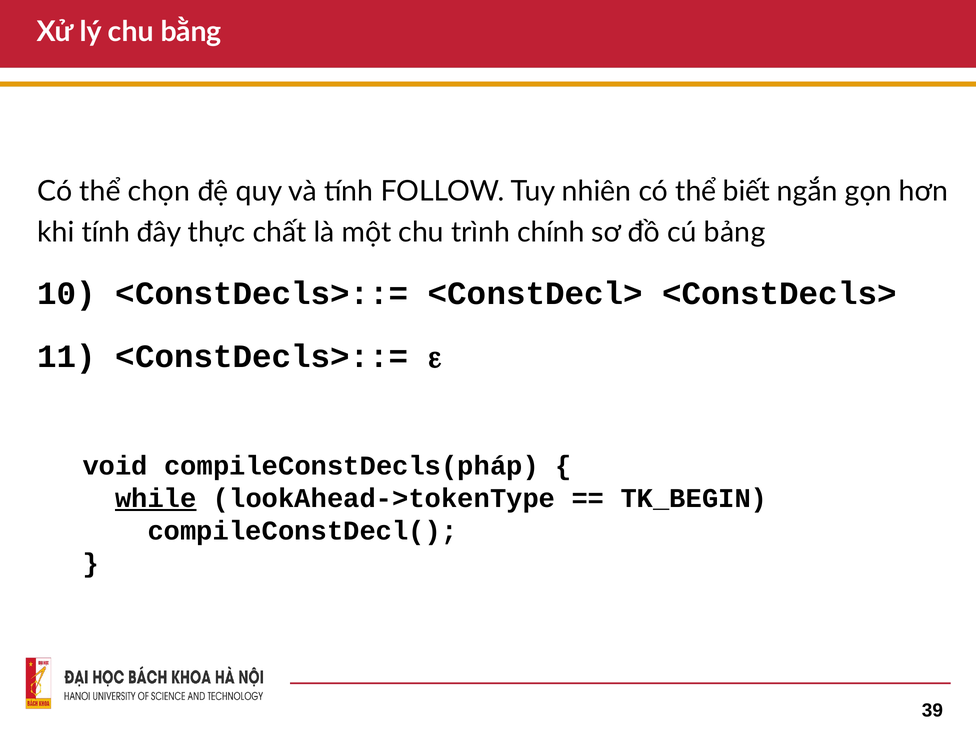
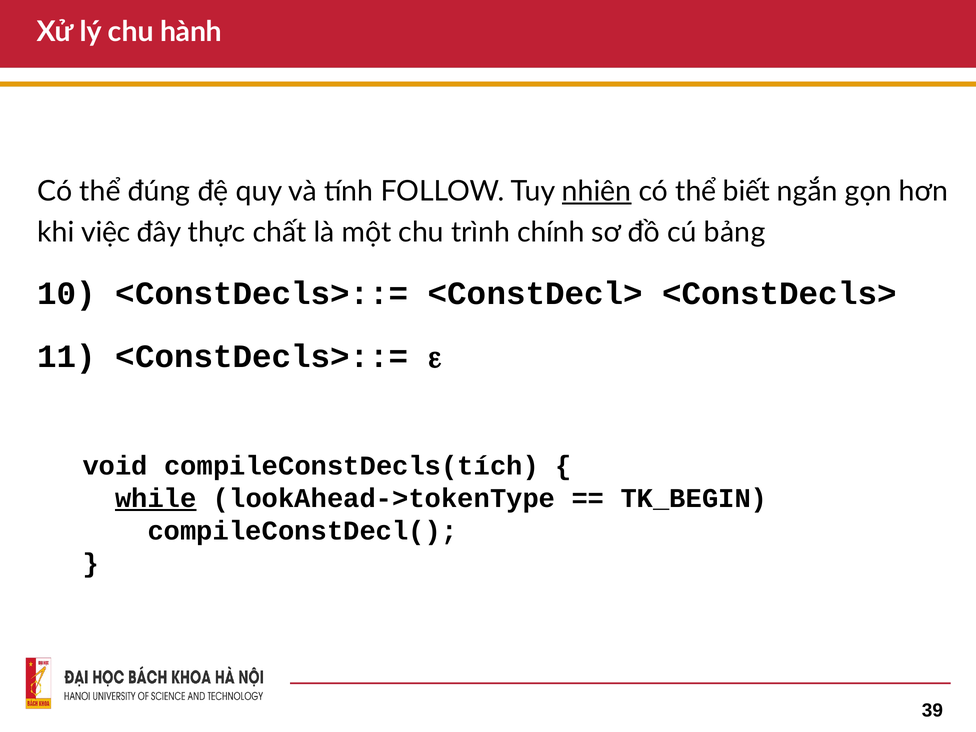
bằng: bằng -> hành (191, 32)
chọn: chọn -> đúng (159, 191)
nhiên underline: none -> present (597, 191)
khi tính: tính -> việc (106, 232)
compileConstDecls(pháp: compileConstDecls(pháp -> compileConstDecls(tích (352, 466)
